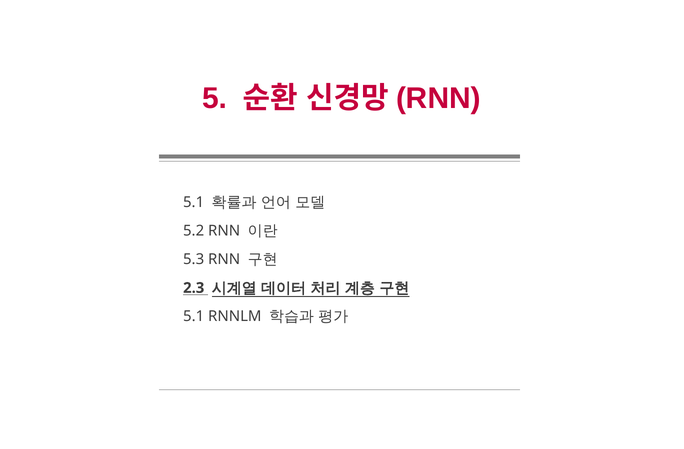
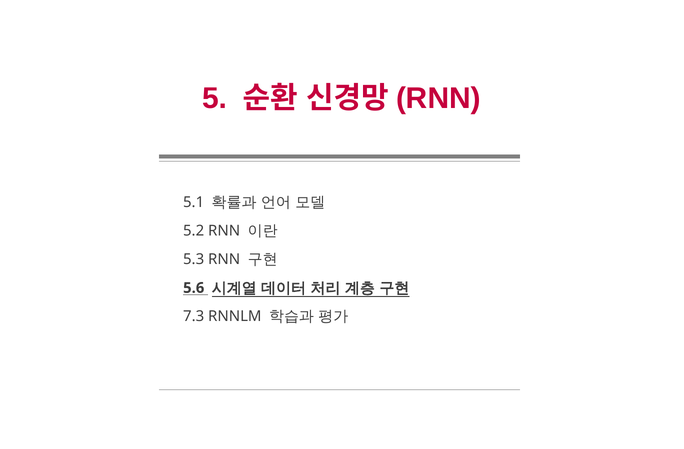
2.3: 2.3 -> 5.6 (194, 288)
5.1: 5.1 -> 7.3 (194, 317)
